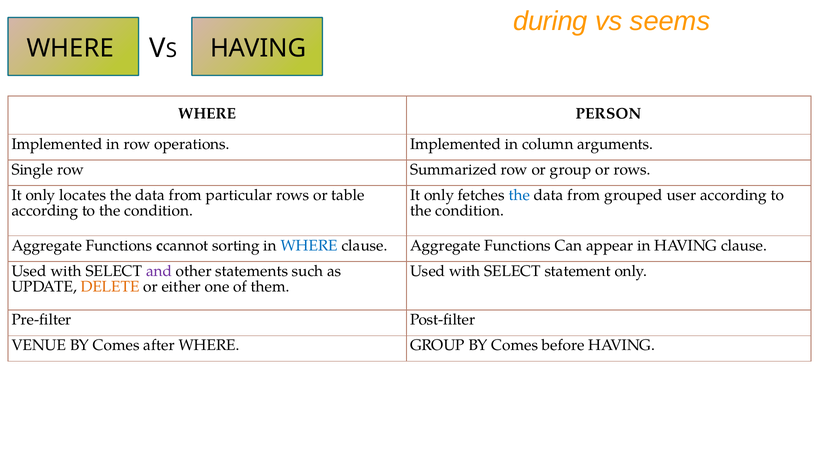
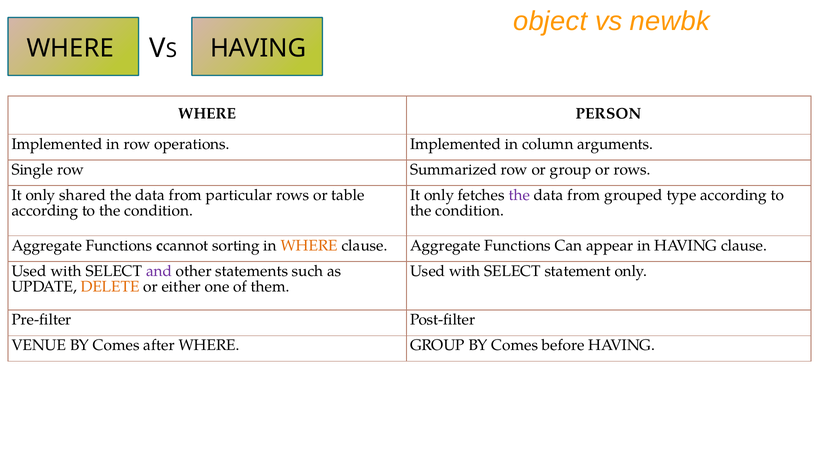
during: during -> object (550, 21)
seems: seems -> newbk (670, 21)
locates: locates -> shared (83, 195)
the colour: blue -> purple (519, 195)
user: user -> type (681, 195)
WHERE colour: blue -> orange (309, 246)
